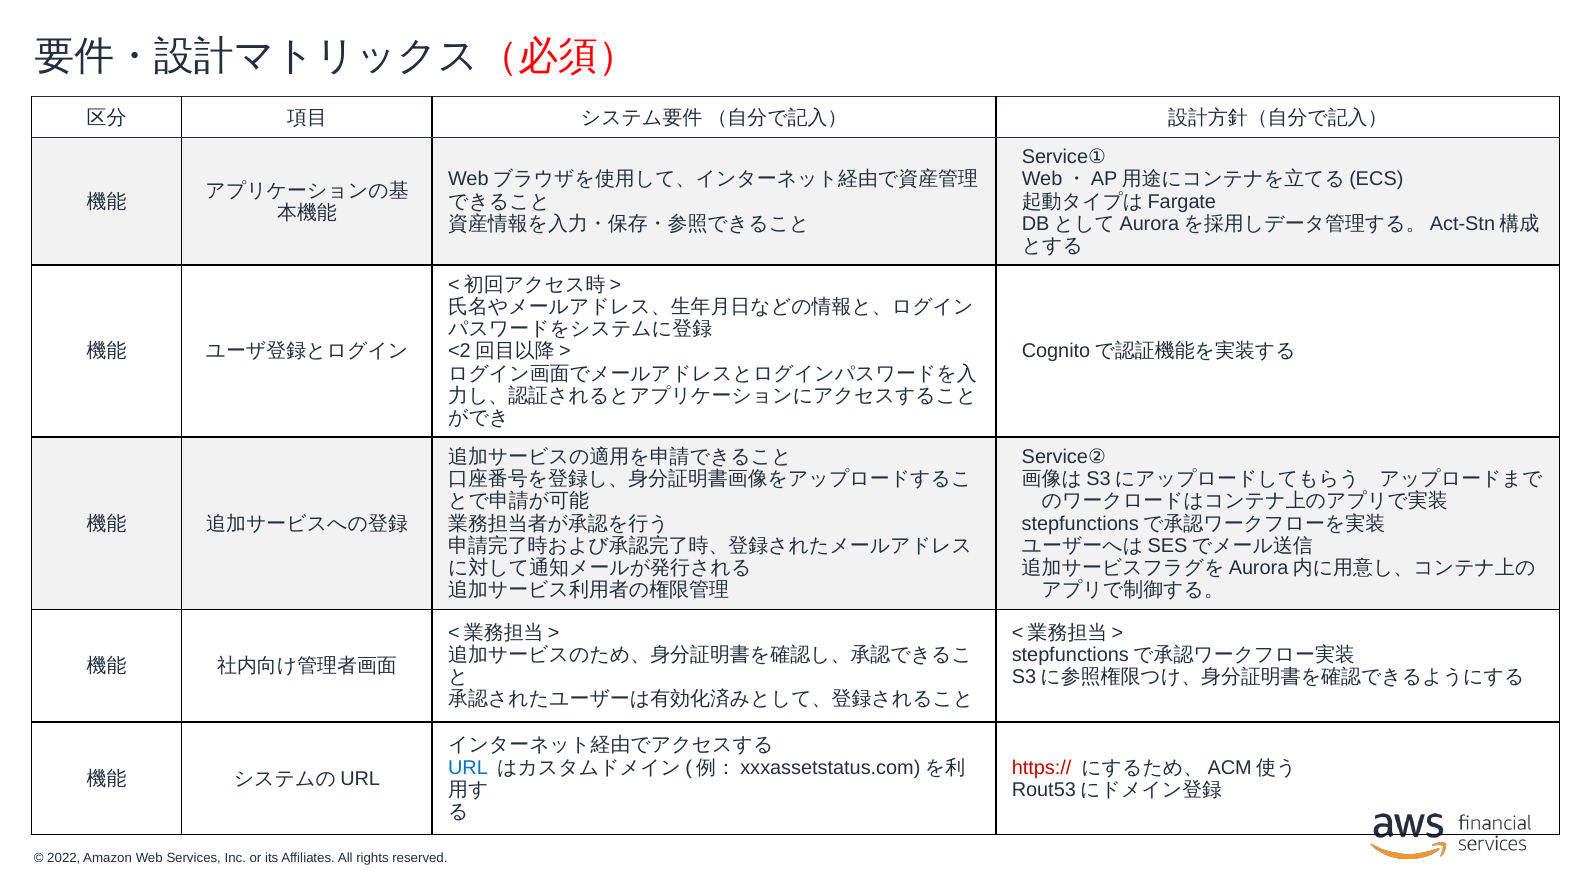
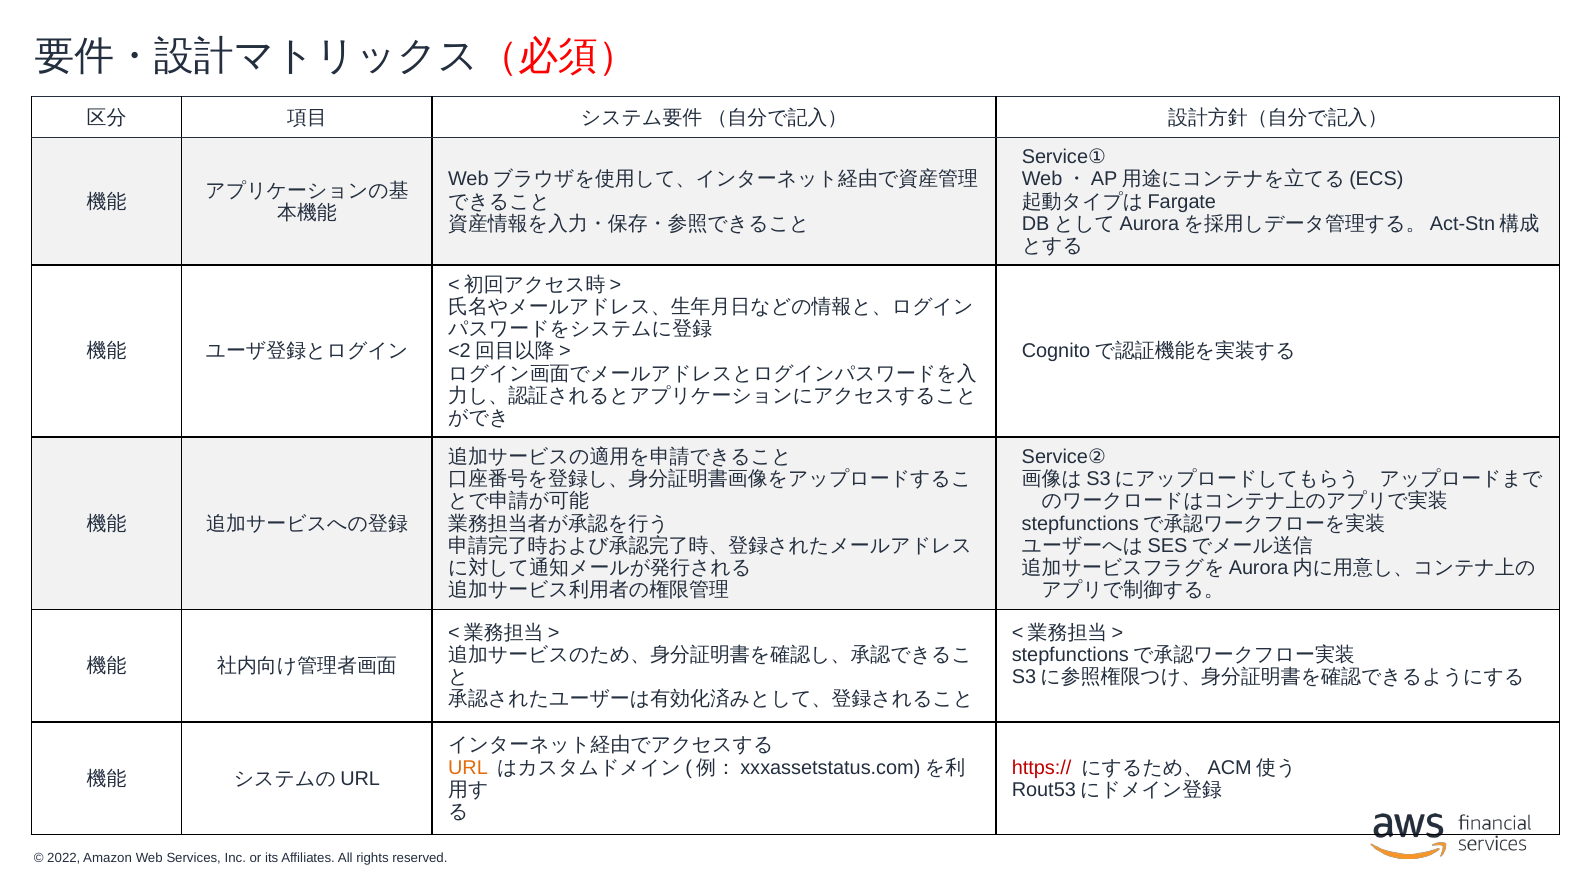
URL colour: blue -> orange (468, 768)
